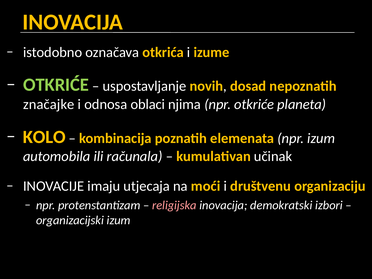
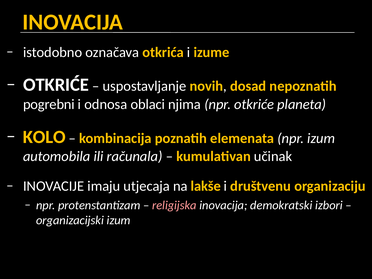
OTKRIĆE colour: light green -> white (56, 85)
značajke: značajke -> pogrebni (49, 104)
moći: moći -> lakše (206, 186)
